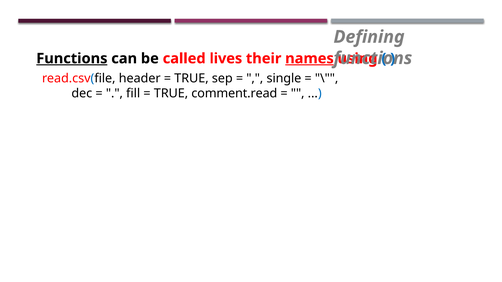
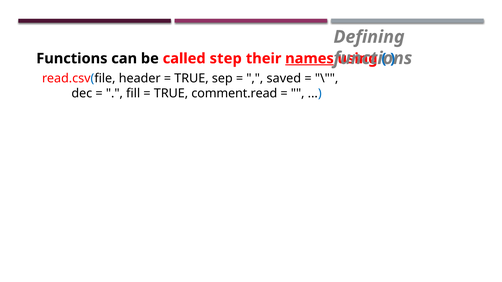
Functions underline: present -> none (72, 59)
lives: lives -> step (226, 59)
single: single -> saved (284, 79)
